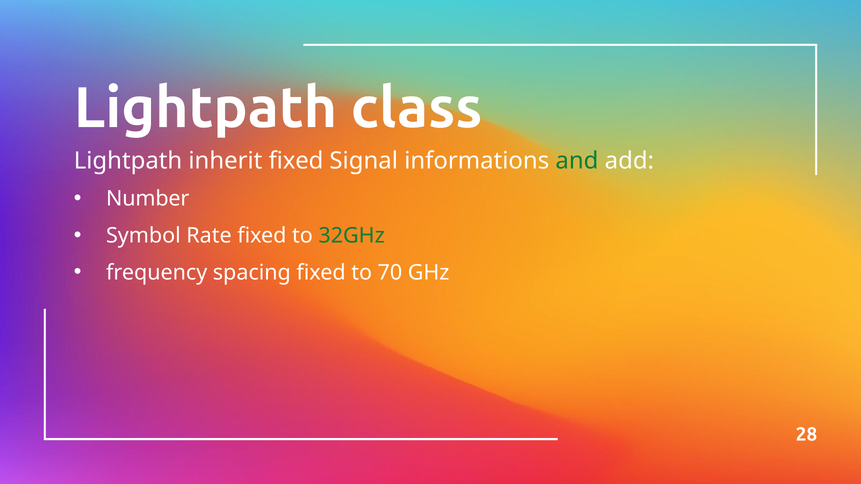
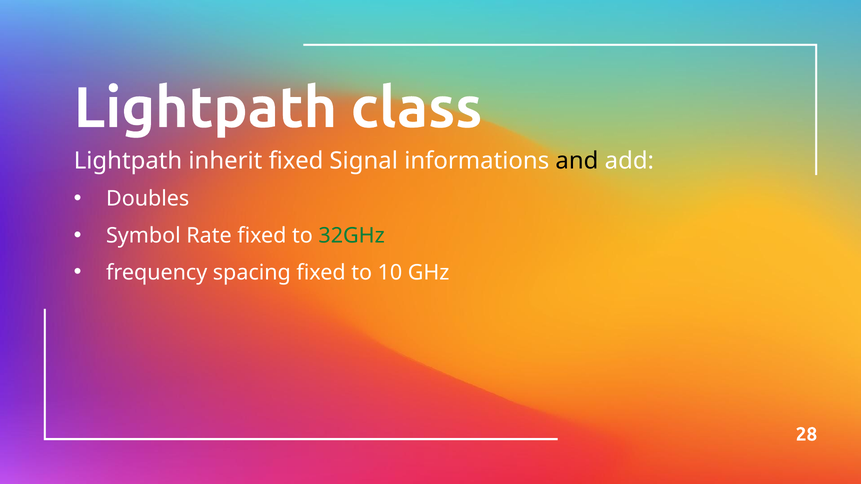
and colour: green -> black (577, 161)
Number: Number -> Doubles (148, 199)
70: 70 -> 10 (390, 273)
